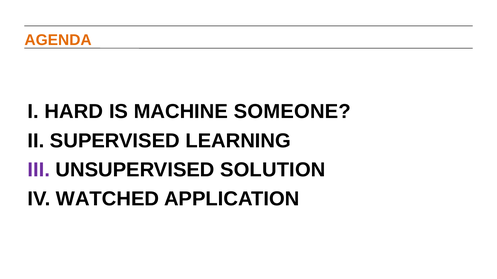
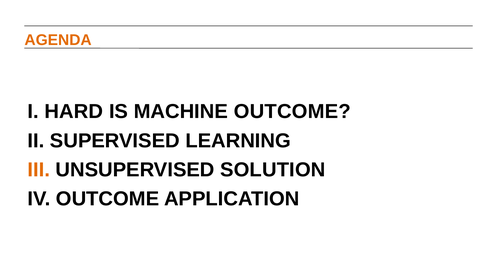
MACHINE SOMEONE: SOMEONE -> OUTCOME (292, 112)
III colour: purple -> orange (39, 170)
IV WATCHED: WATCHED -> OUTCOME (108, 199)
